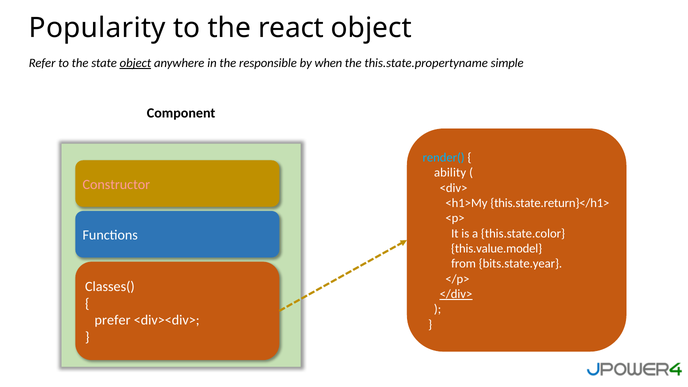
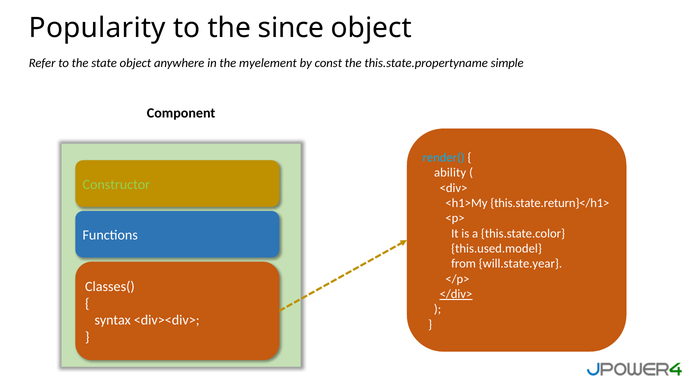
react: react -> since (291, 28)
object underline: present -> none (135, 63)
responsible: responsible -> myelement (268, 63)
when: when -> const (328, 63)
Constructor colour: pink -> light green (116, 184)
this.value.model: this.value.model -> this.used.model (497, 249)
bits.state.year: bits.state.year -> will.state.year (520, 264)
prefer: prefer -> syntax (113, 320)
